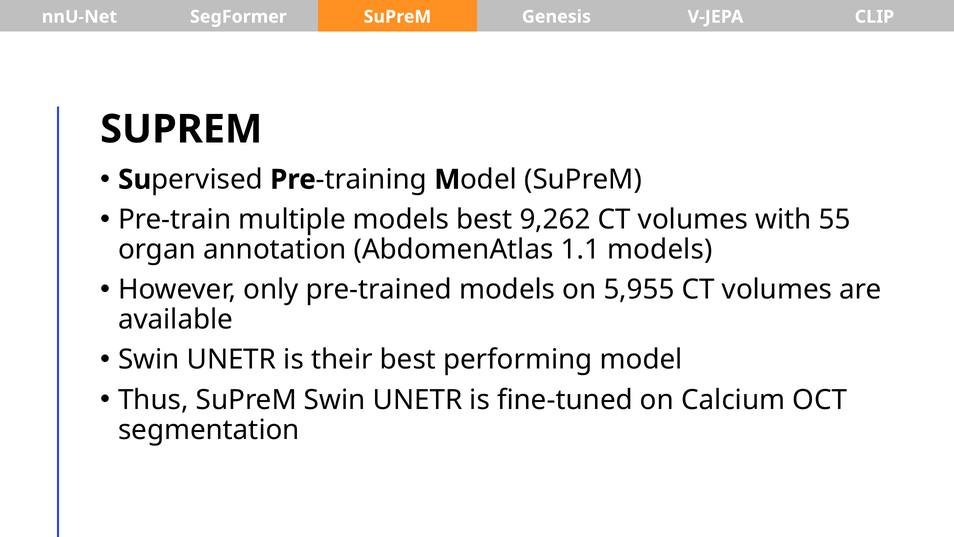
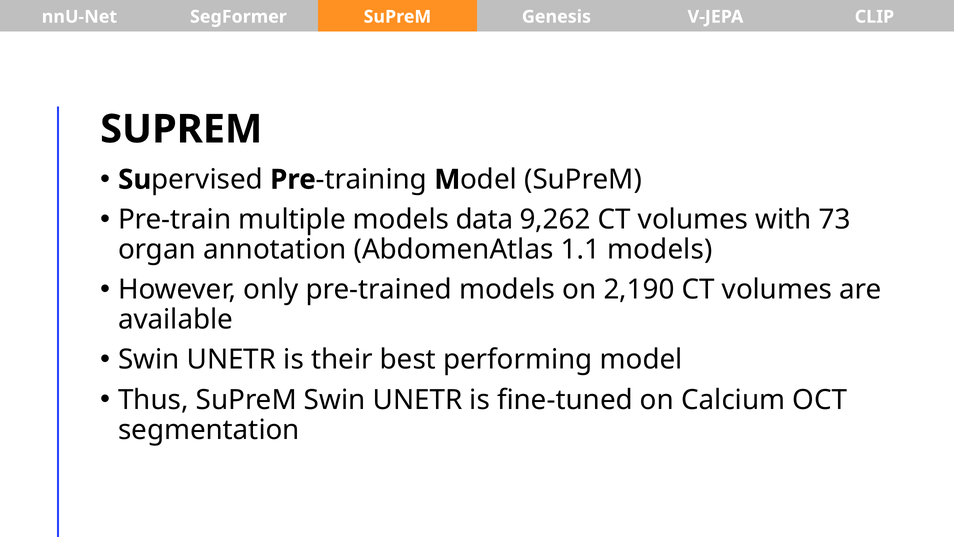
models best: best -> data (484, 219)
55: 55 -> 73 (835, 219)
5,955: 5,955 -> 2,190 (639, 289)
